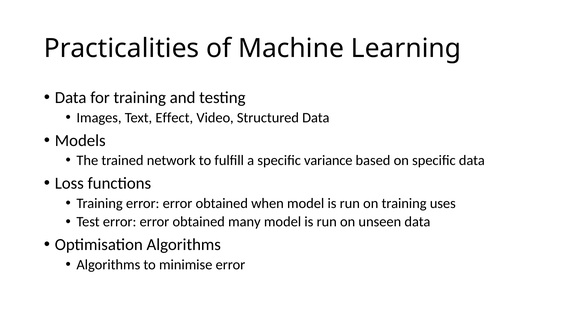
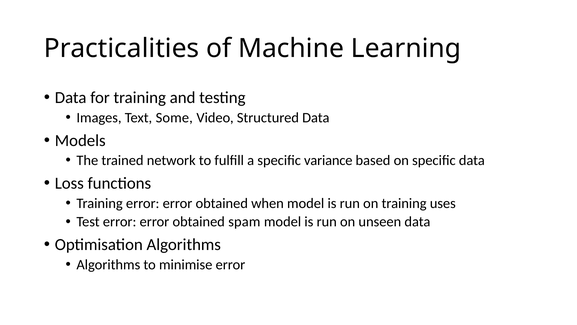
Effect: Effect -> Some (174, 117)
many: many -> spam (244, 222)
